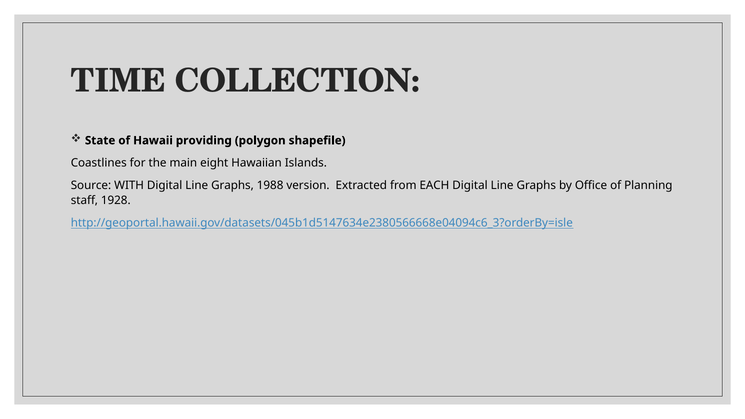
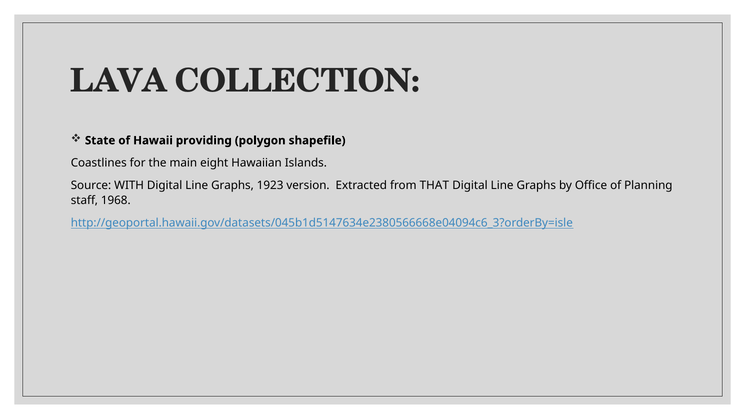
TIME: TIME -> LAVA (119, 81)
1988: 1988 -> 1923 (270, 185)
EACH: EACH -> THAT (434, 185)
1928: 1928 -> 1968 (116, 201)
